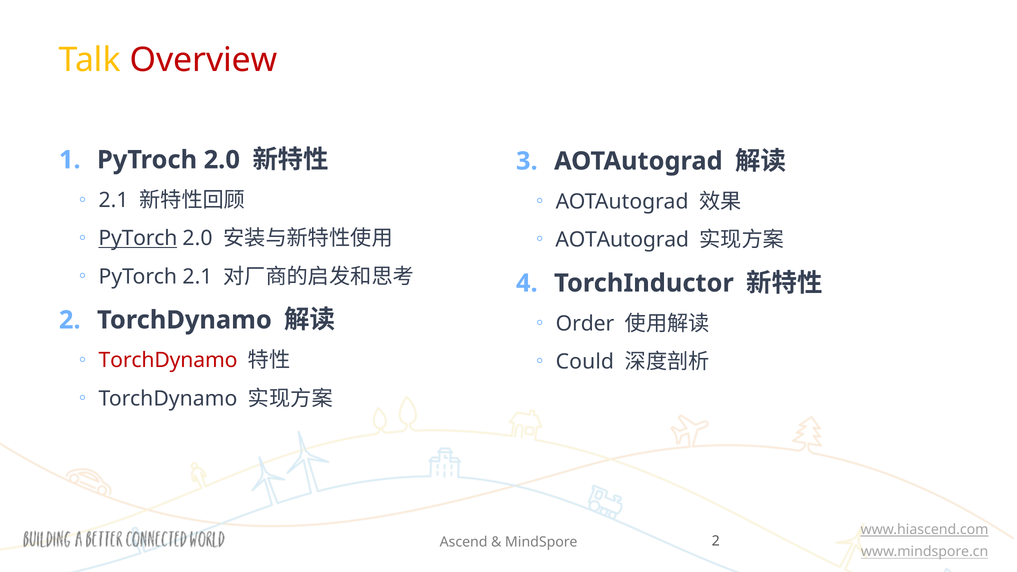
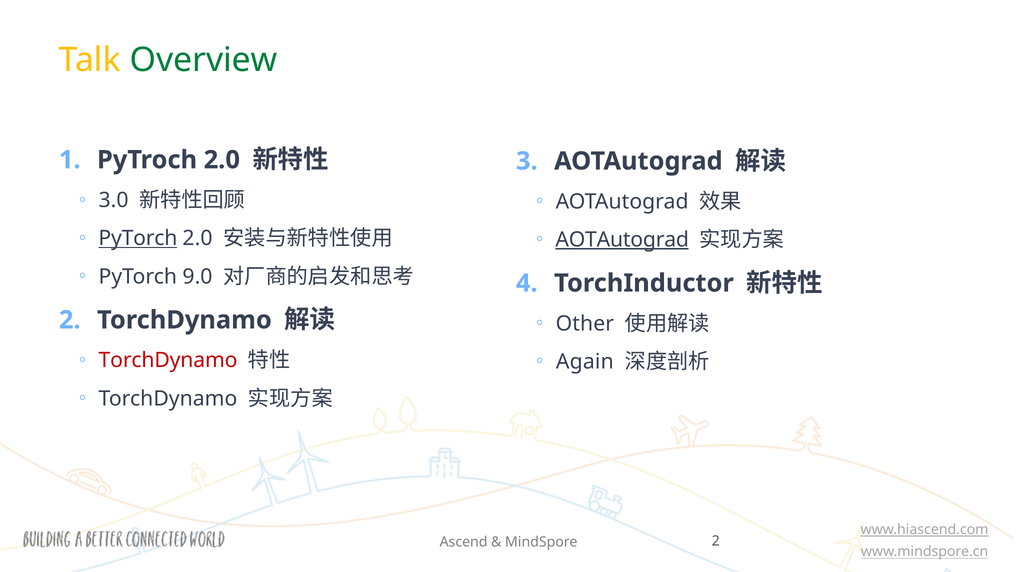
Overview colour: red -> green (204, 60)
2.1: 2.1 -> 3.0 (114, 200)
AOTAutograd underline: none -> present (622, 240)
PyTorch 2.1: 2.1 -> 9.0 (197, 276)
Order: Order -> Other (585, 323)
Could: Could -> Again (585, 362)
